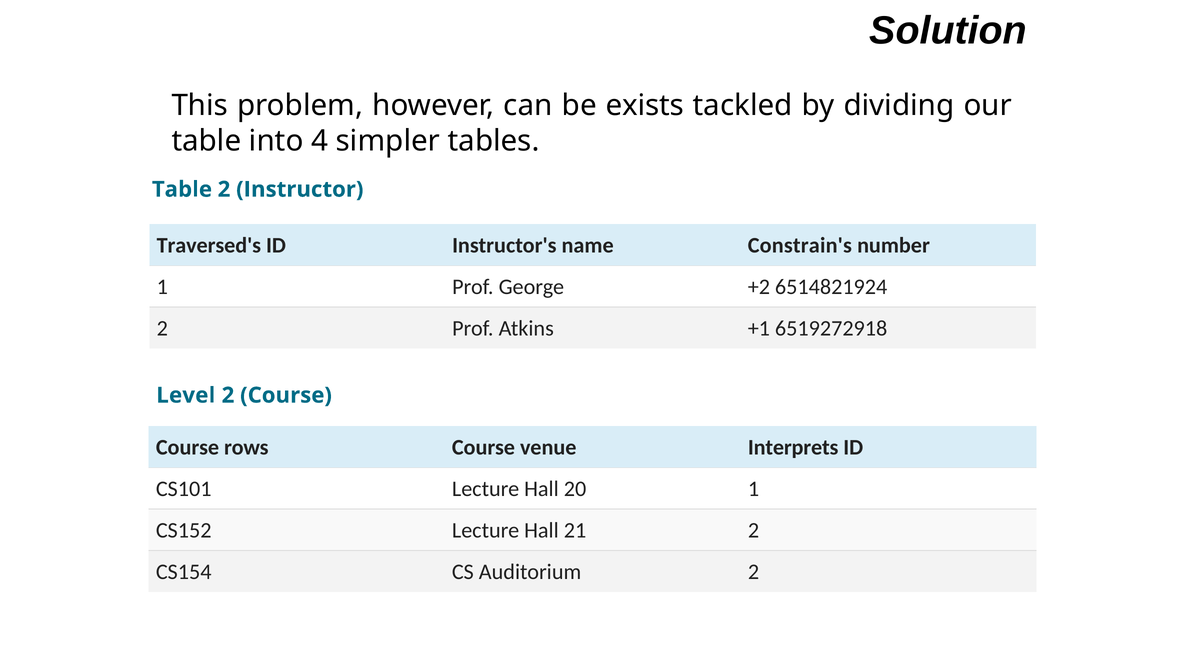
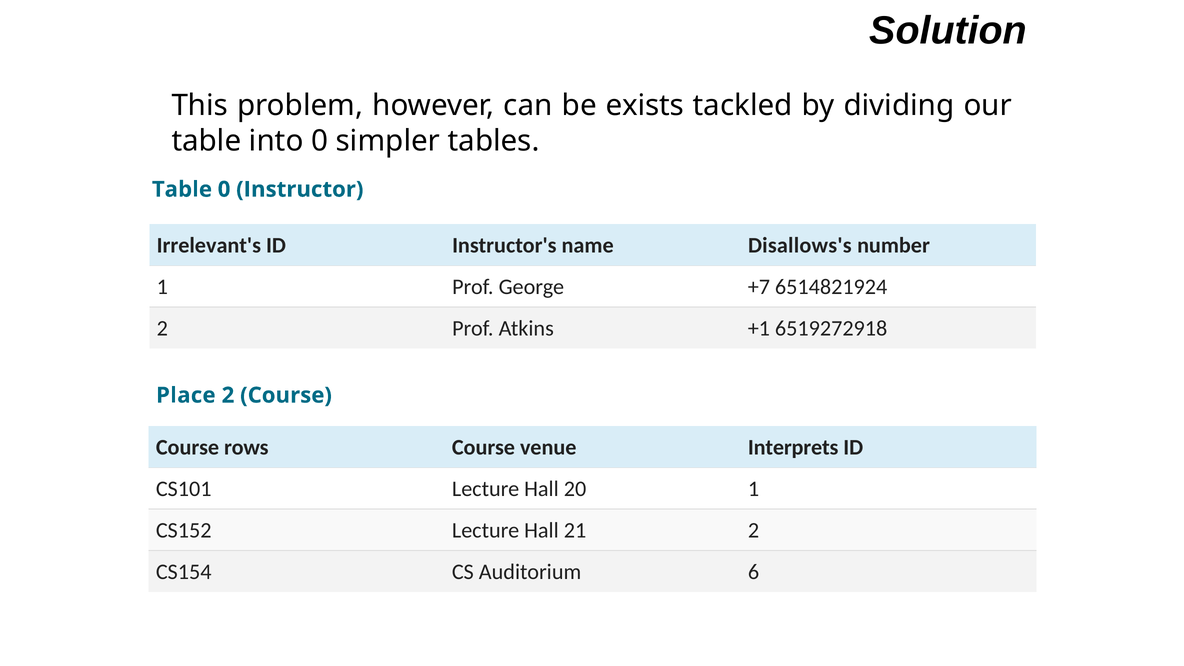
into 4: 4 -> 0 (320, 141)
Table 2: 2 -> 0 (224, 189)
Traversed's: Traversed's -> Irrelevant's (209, 245)
Constrain's: Constrain's -> Disallows's (800, 245)
+2: +2 -> +7 (759, 287)
Level: Level -> Place (186, 395)
Auditorium 2: 2 -> 6 (754, 572)
